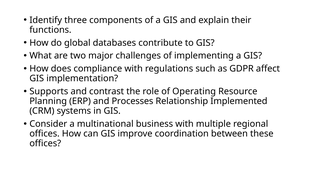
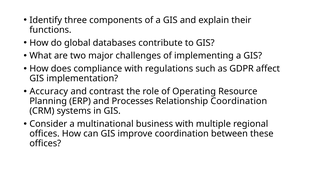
Supports: Supports -> Accuracy (49, 92)
Relationship Implemented: Implemented -> Coordination (239, 101)
